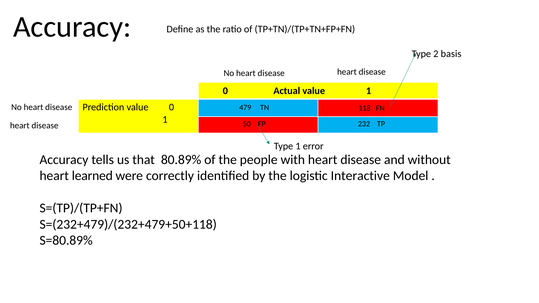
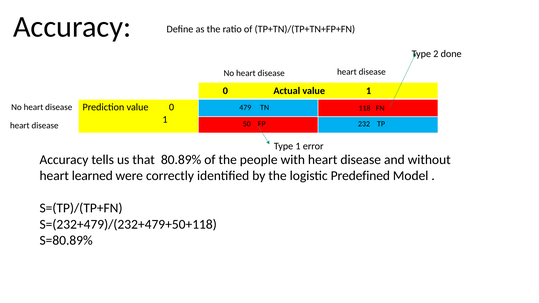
basis: basis -> done (451, 54)
Interactive: Interactive -> Predefined (360, 176)
